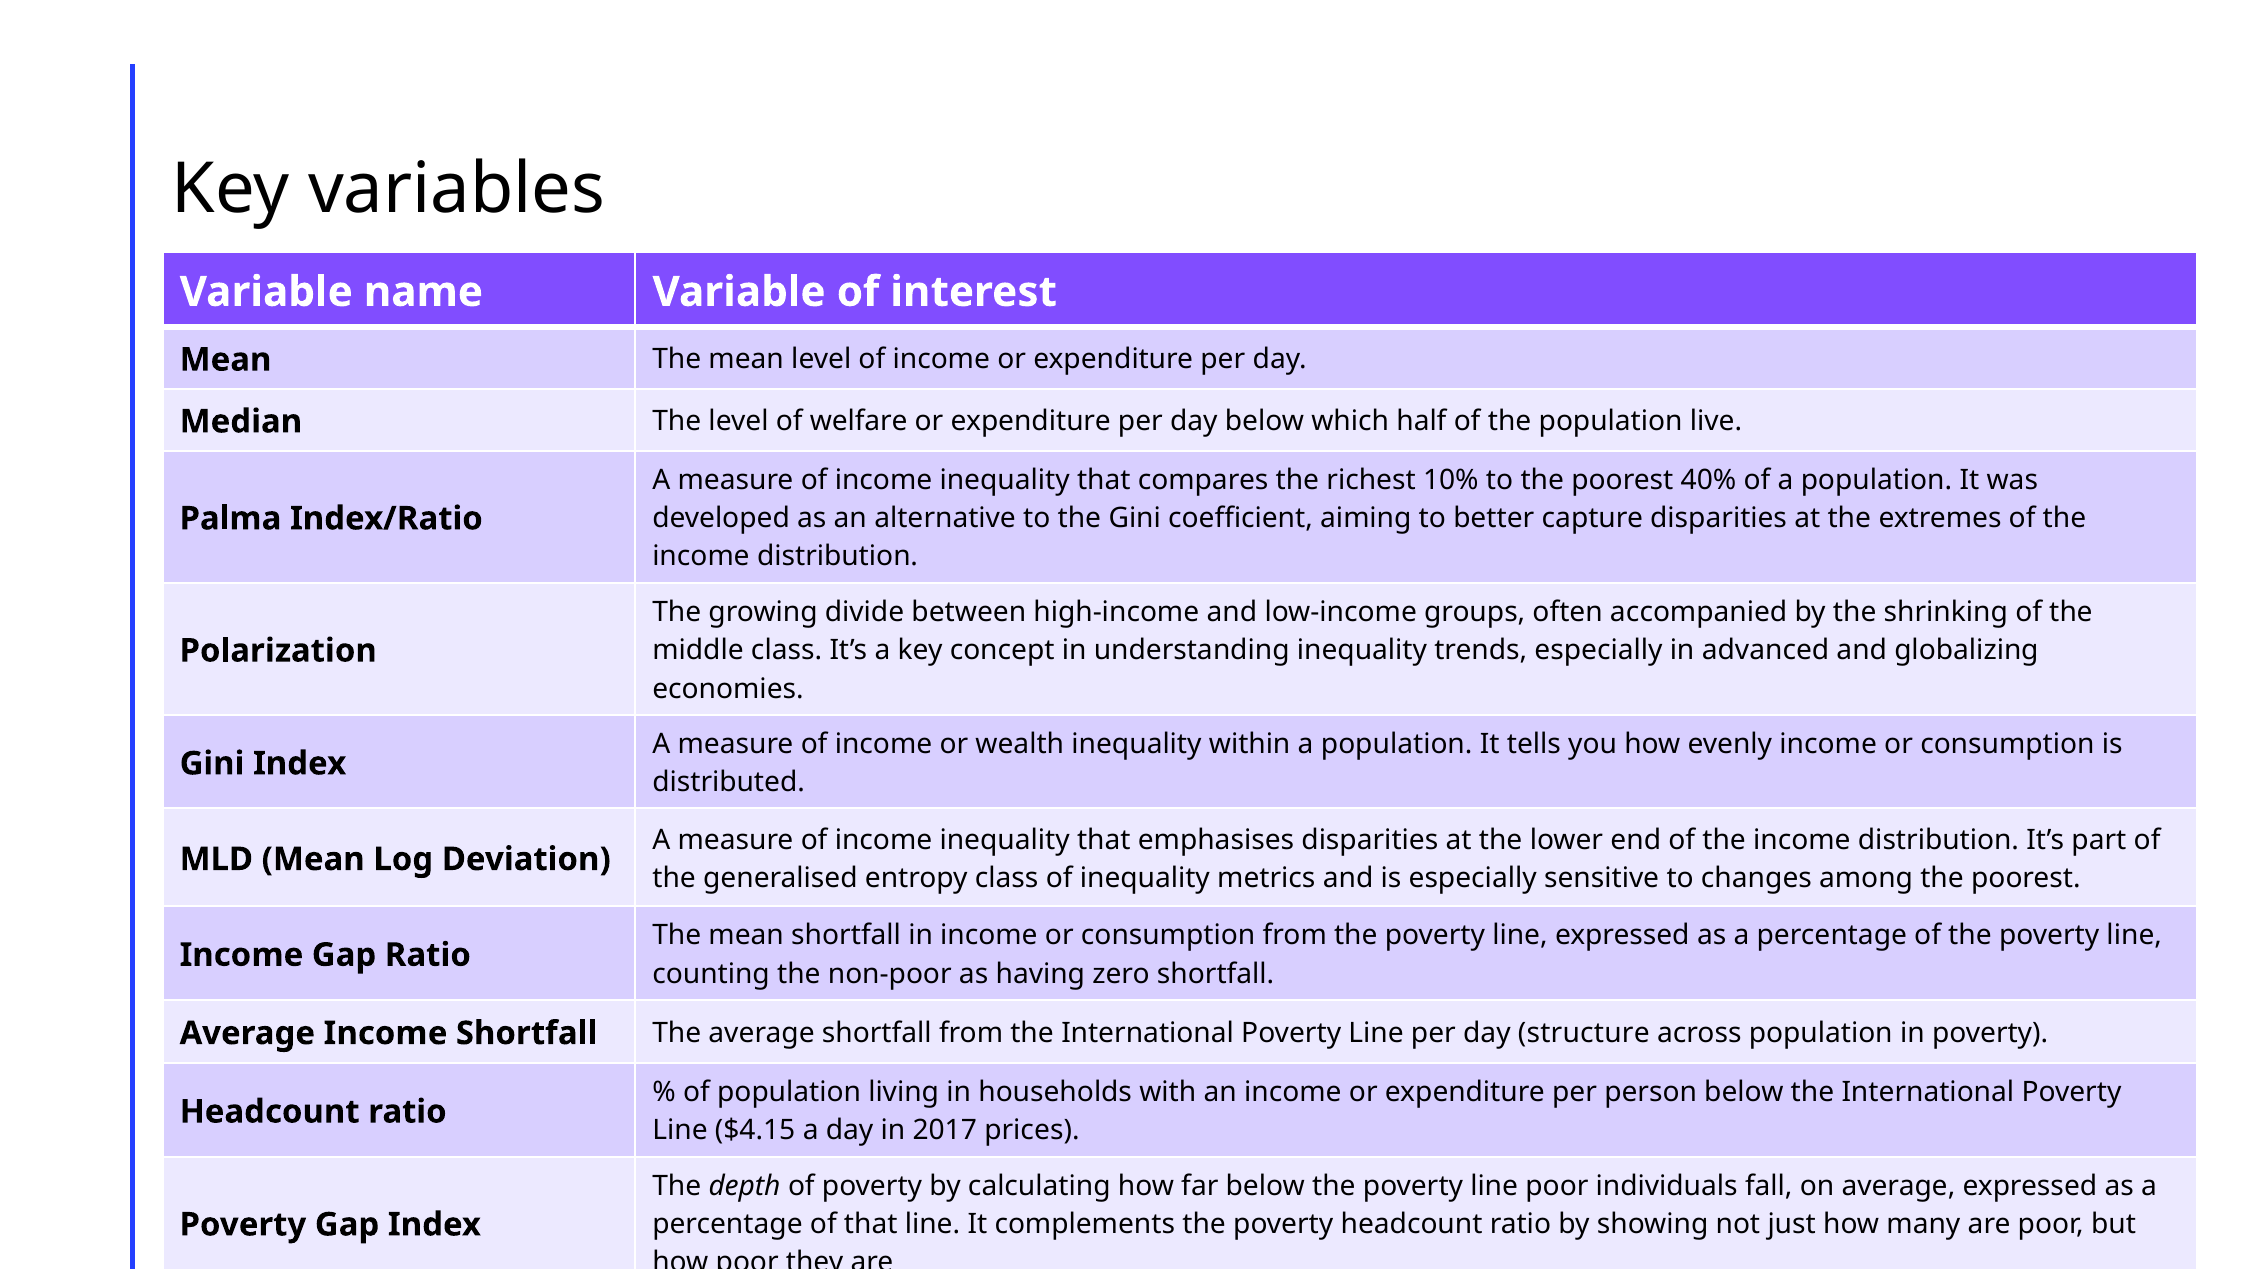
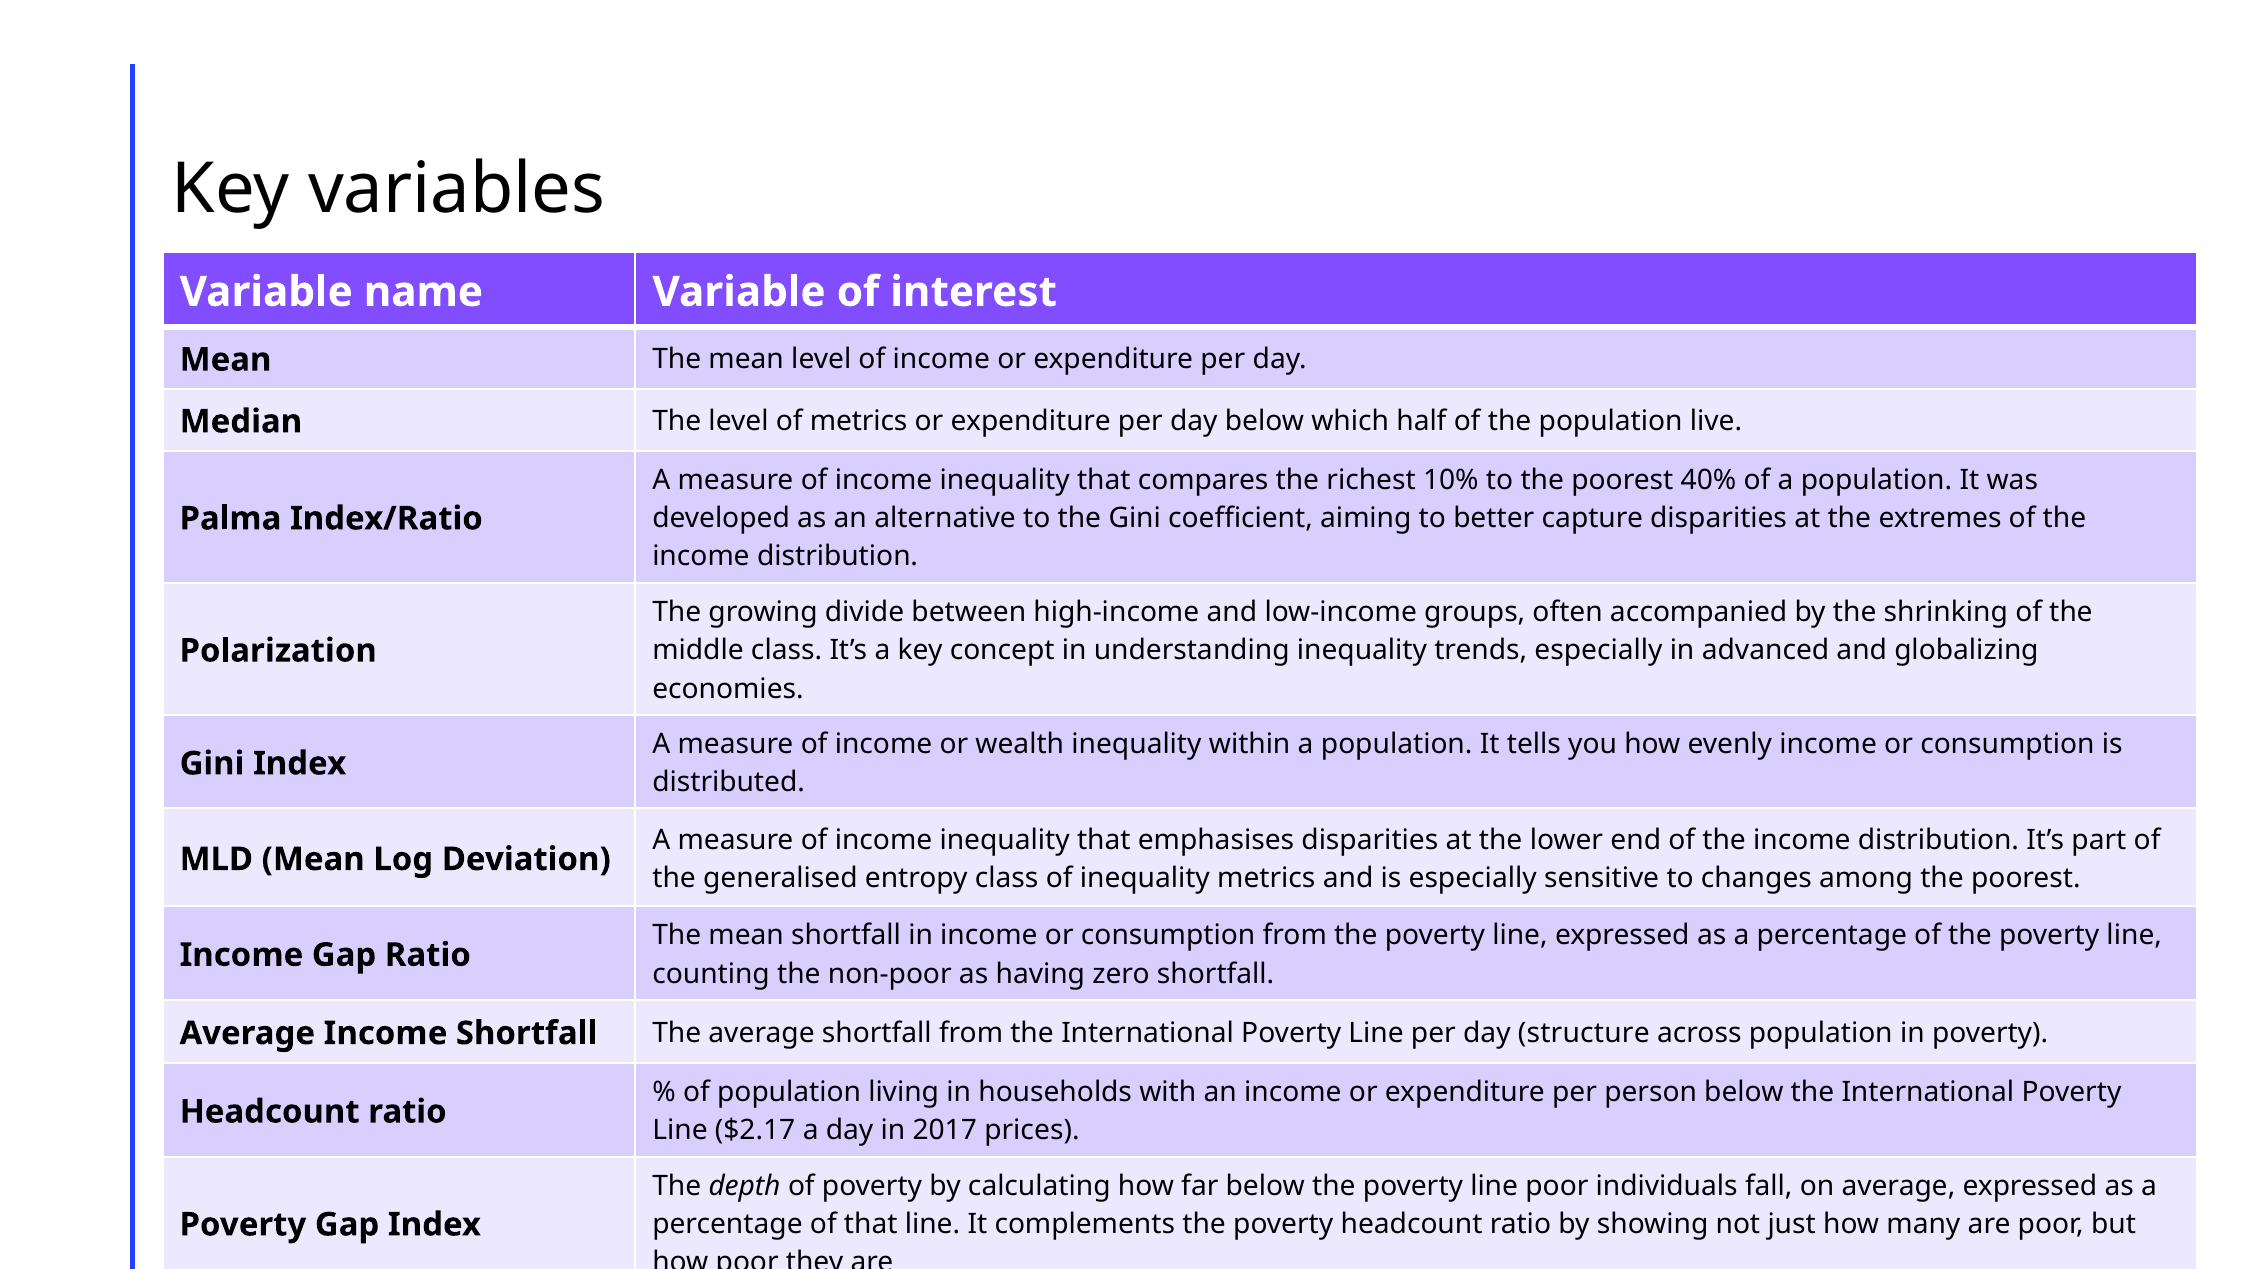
of welfare: welfare -> metrics (859, 421)
$4.15: $4.15 -> $2.17 (755, 1131)
